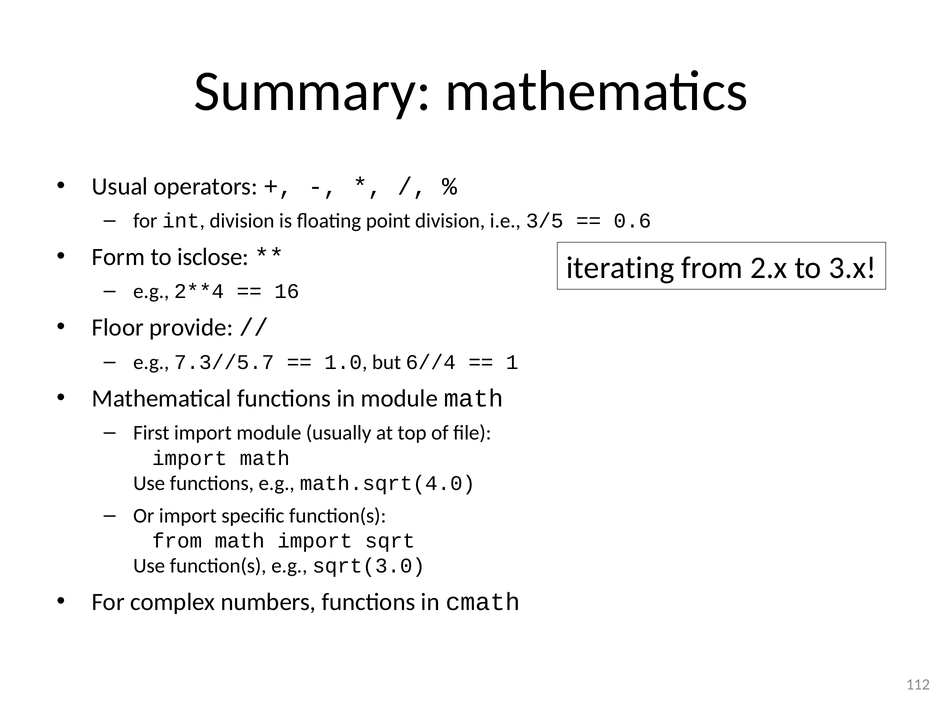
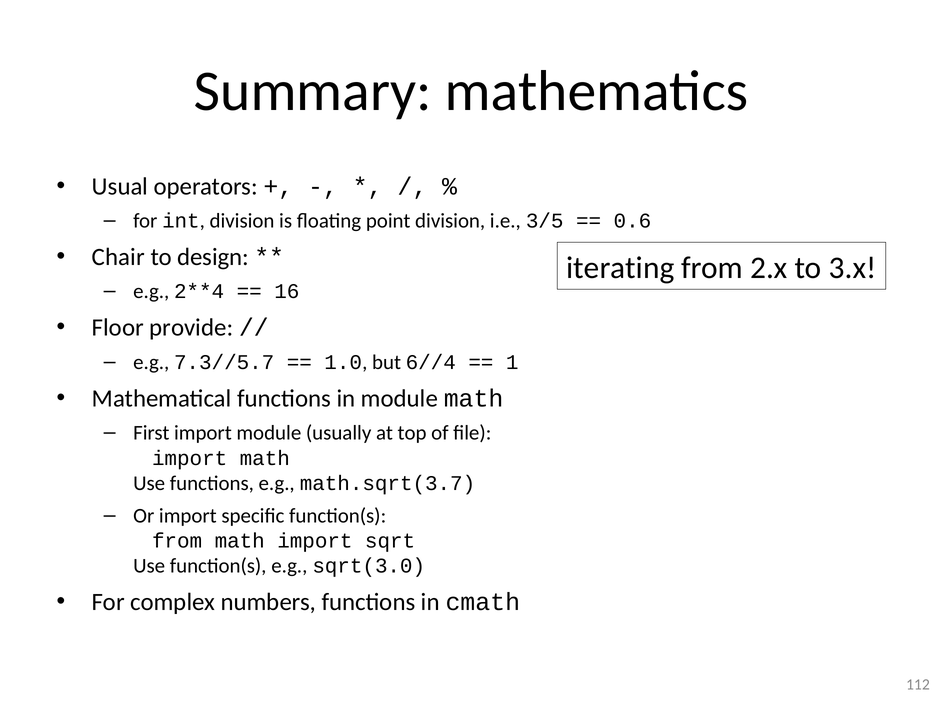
Form: Form -> Chair (118, 257)
isclose: isclose -> design (213, 257)
math.sqrt(4.0: math.sqrt(4.0 -> math.sqrt(3.7 (388, 483)
